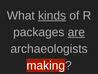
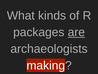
kinds underline: present -> none (52, 15)
